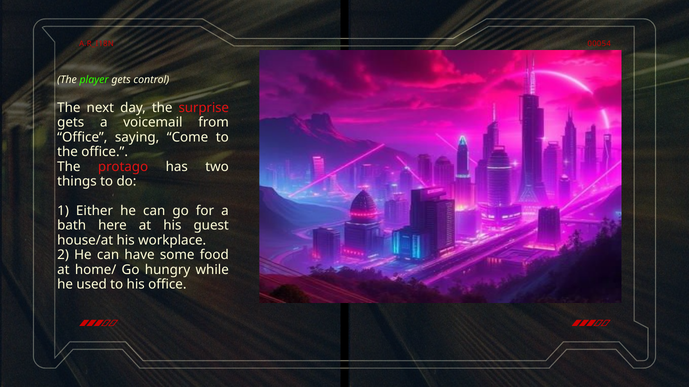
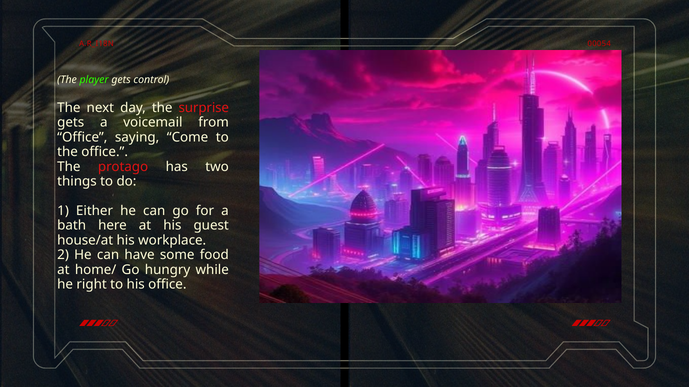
used: used -> right (92, 285)
